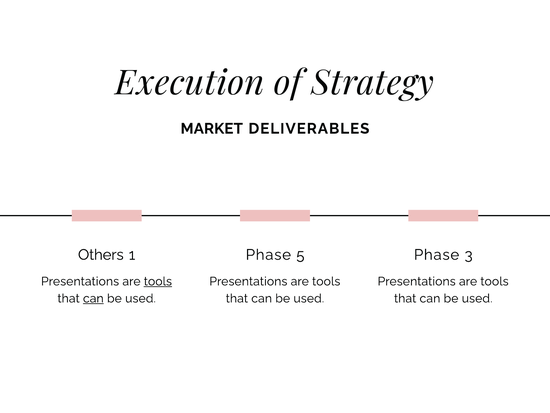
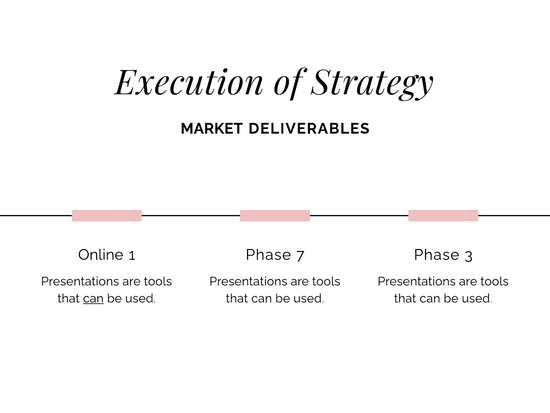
Others: Others -> Online (101, 254)
5: 5 -> 7 (300, 254)
tools underline: present -> none (158, 281)
